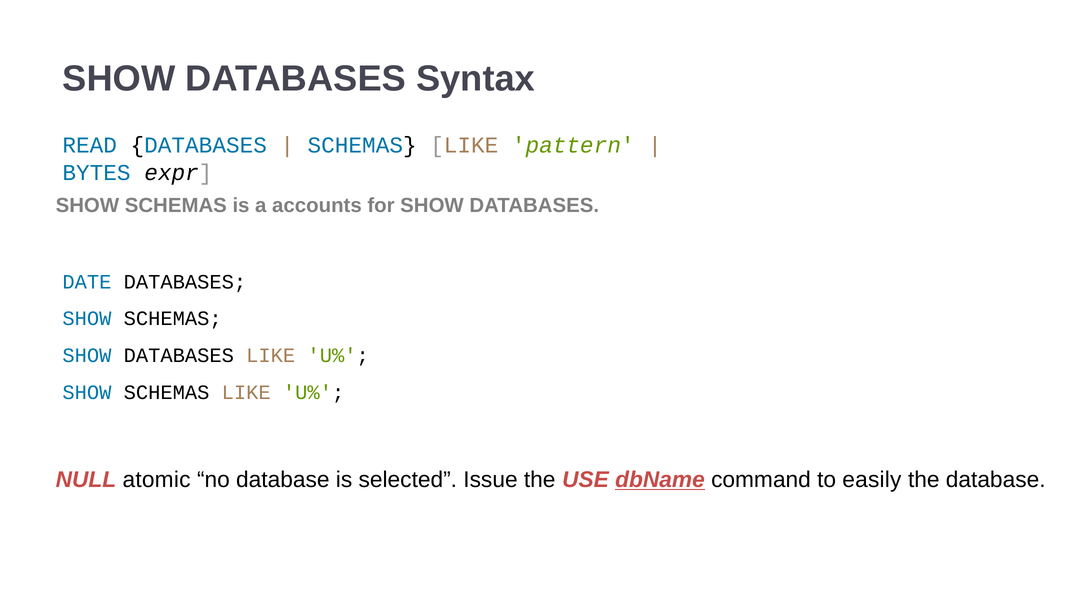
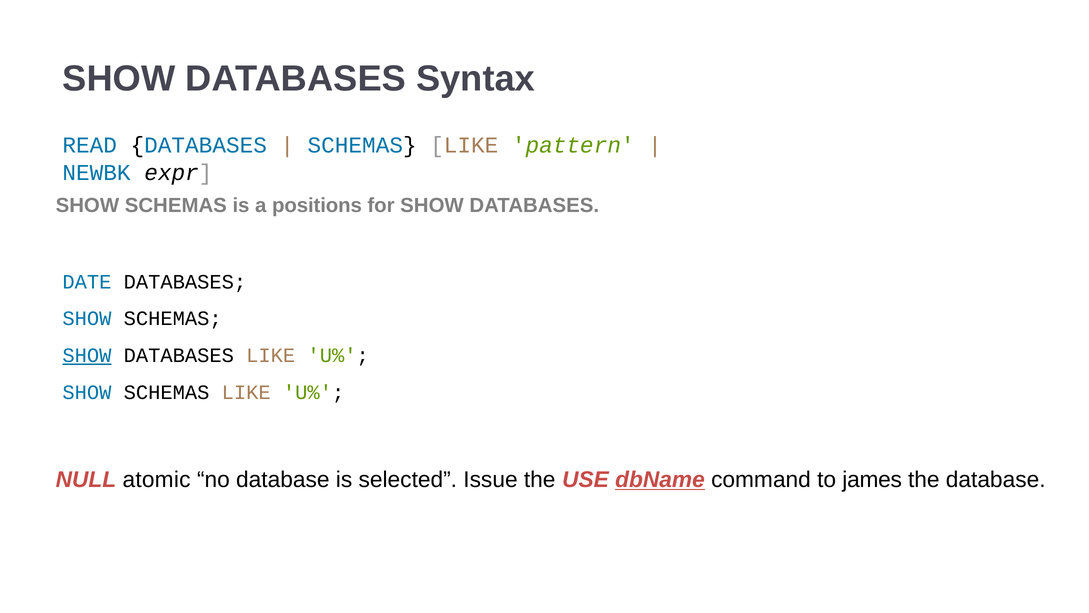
BYTES: BYTES -> NEWBK (97, 172)
accounts: accounts -> positions (317, 206)
SHOW underline: none -> present (87, 355)
easily: easily -> james (872, 479)
